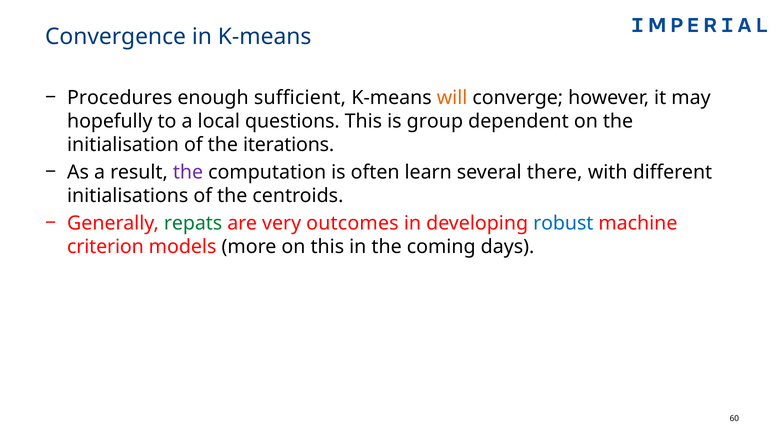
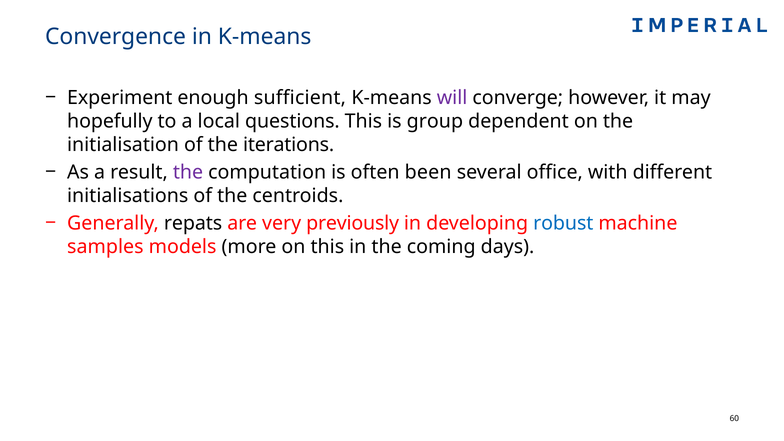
Procedures: Procedures -> Experiment (120, 98)
will colour: orange -> purple (452, 98)
learn: learn -> been (428, 172)
there: there -> office (555, 172)
repats colour: green -> black (193, 223)
outcomes: outcomes -> previously (353, 223)
criterion: criterion -> samples (105, 247)
